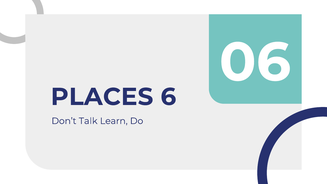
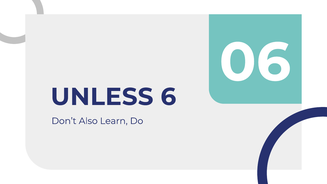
PLACES: PLACES -> UNLESS (102, 97)
Talk: Talk -> Also (88, 121)
